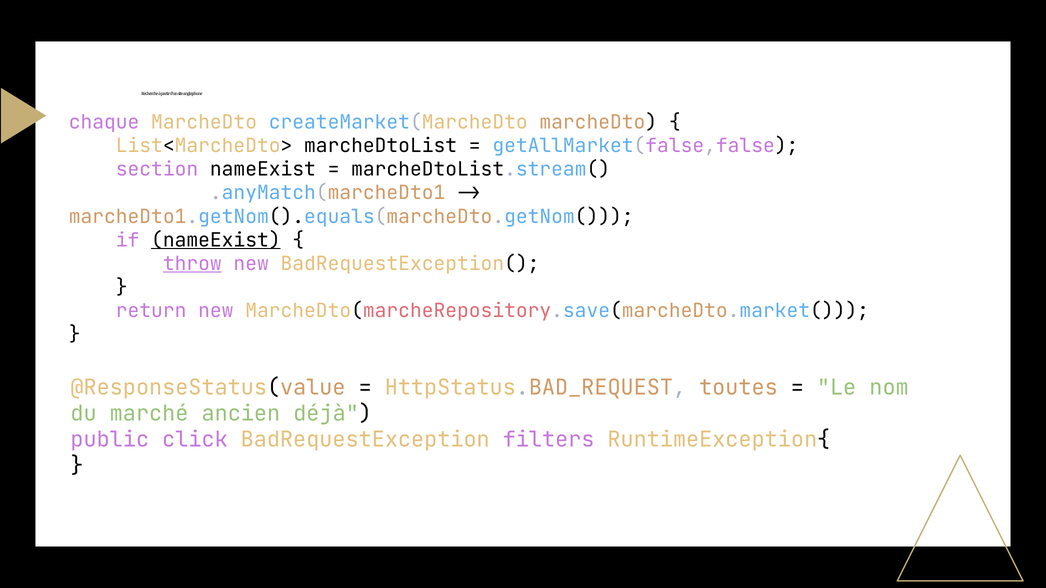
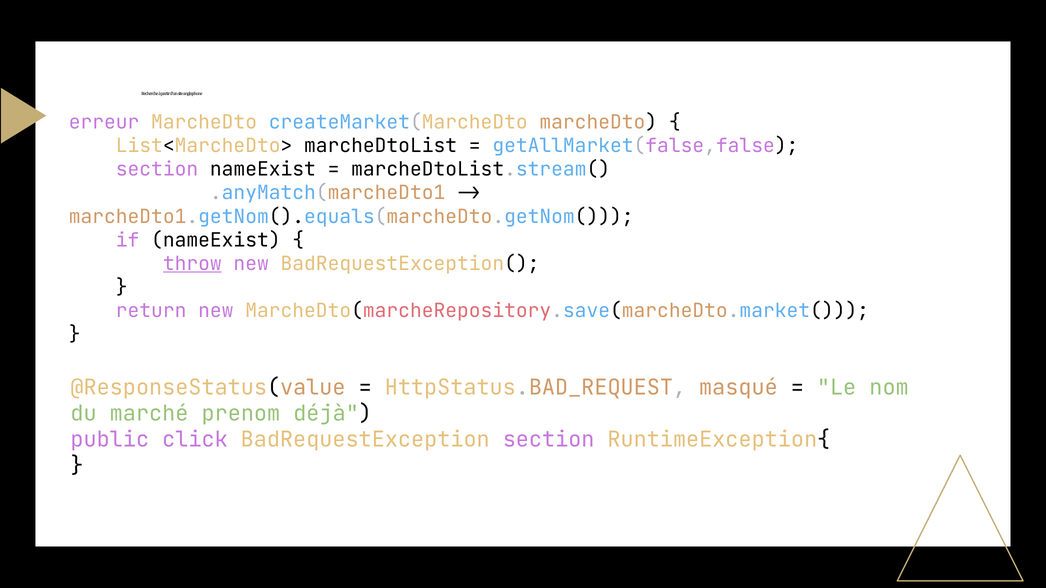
chaque: chaque -> erreur (104, 123)
nameExist underline: present -> none (216, 240)
toutes: toutes -> masqué (738, 388)
ancien: ancien -> prenom (241, 414)
BadRequestException filters: filters -> section (549, 440)
